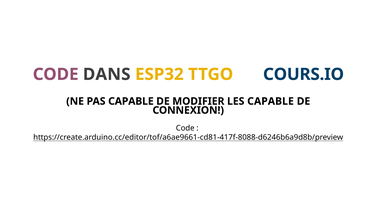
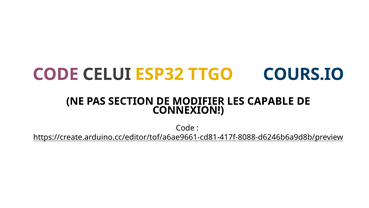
DANS: DANS -> CELUI (107, 74)
PAS CAPABLE: CAPABLE -> SECTION (131, 101)
